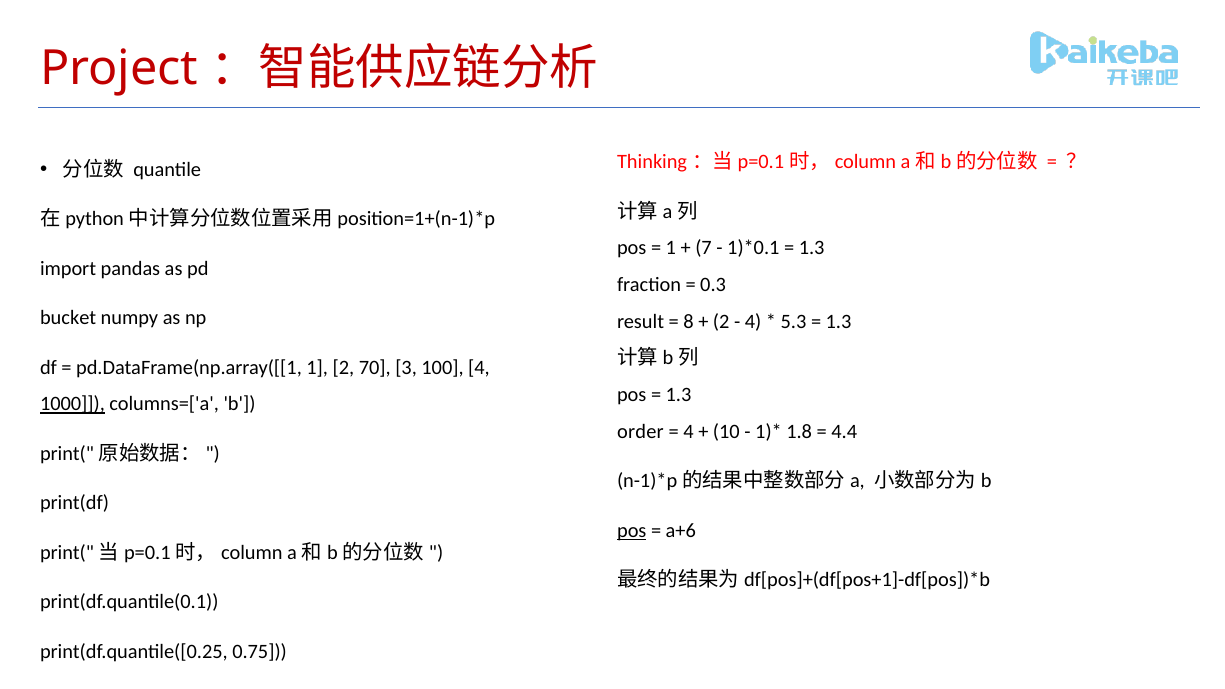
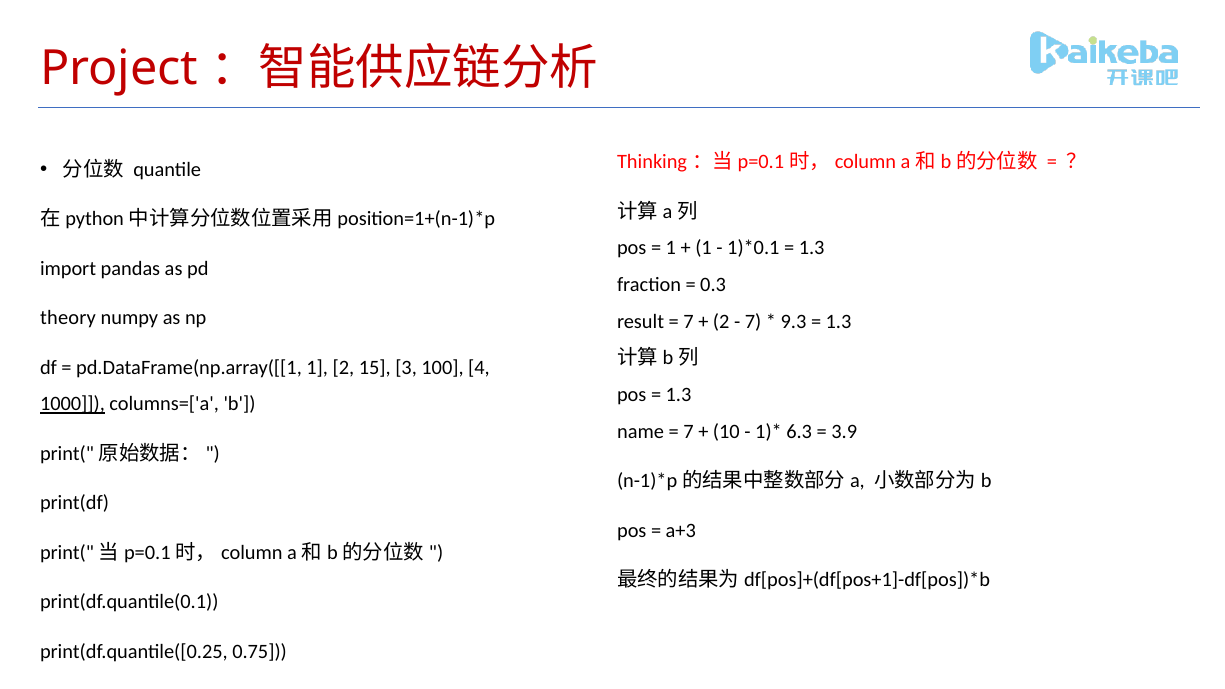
7: 7 -> 1 (704, 248)
bucket: bucket -> theory (68, 318)
8: 8 -> 7 (689, 322)
4: 4 -> 7 (753, 322)
5.3: 5.3 -> 9.3 (794, 322)
70: 70 -> 15 (375, 368)
order: order -> name (641, 432)
4: 4 -> 7 (689, 432)
1.8: 1.8 -> 6.3 (799, 432)
4.4: 4.4 -> 3.9 (844, 432)
pos underline: present -> none (632, 531)
a+6: a+6 -> a+3 (681, 531)
